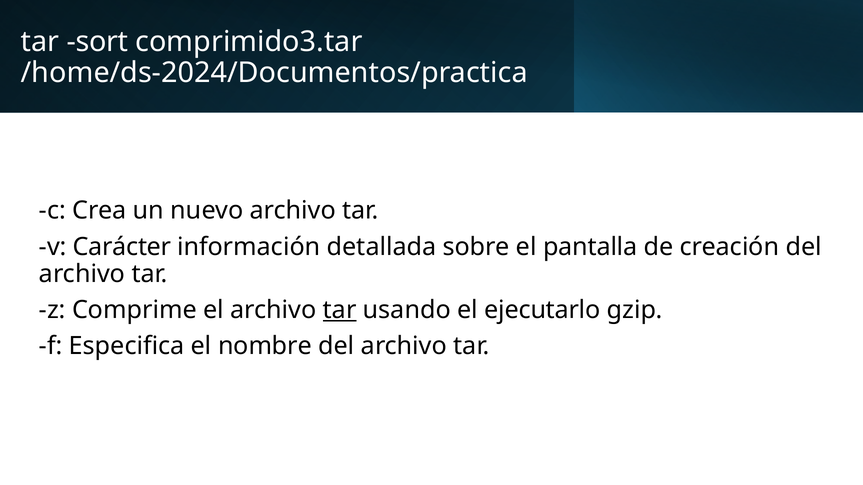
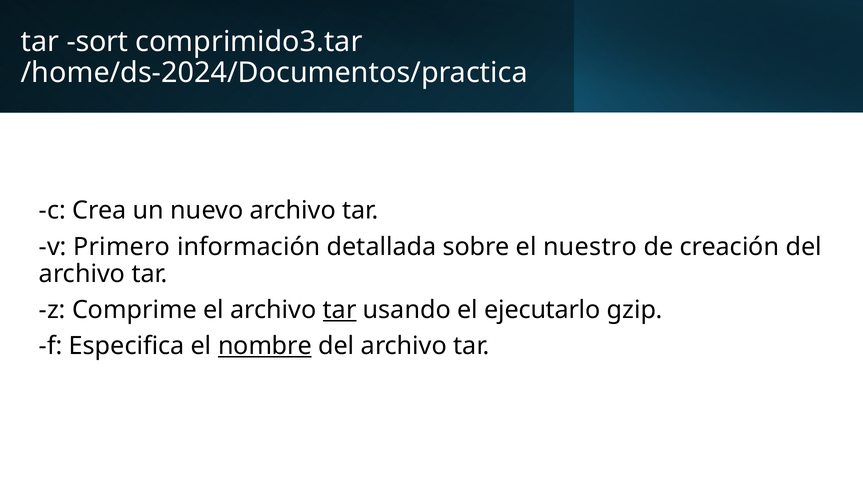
Carácter: Carácter -> Primero (122, 247)
pantalla: pantalla -> nuestro (590, 247)
nombre underline: none -> present (265, 346)
